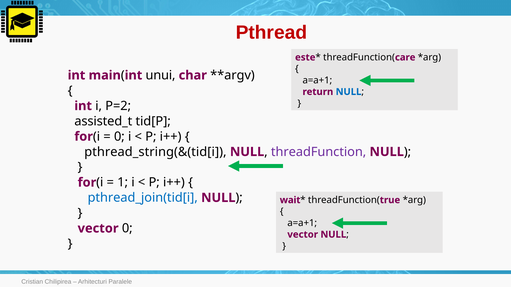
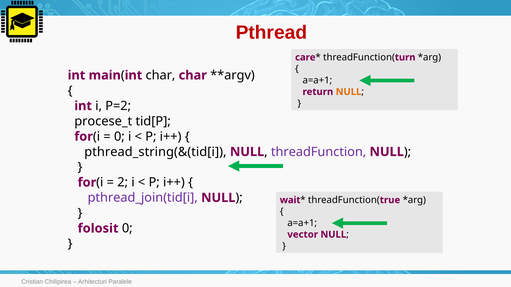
este: este -> care (305, 57)
care: care -> turn (405, 57)
int unui: unui -> char (160, 75)
NULL colour: blue -> orange (349, 92)
assisted_t: assisted_t -> procese_t (103, 121)
1: 1 -> 2 (123, 183)
pthread_join(tid[i colour: blue -> purple (143, 198)
vector: vector -> folosit (98, 229)
